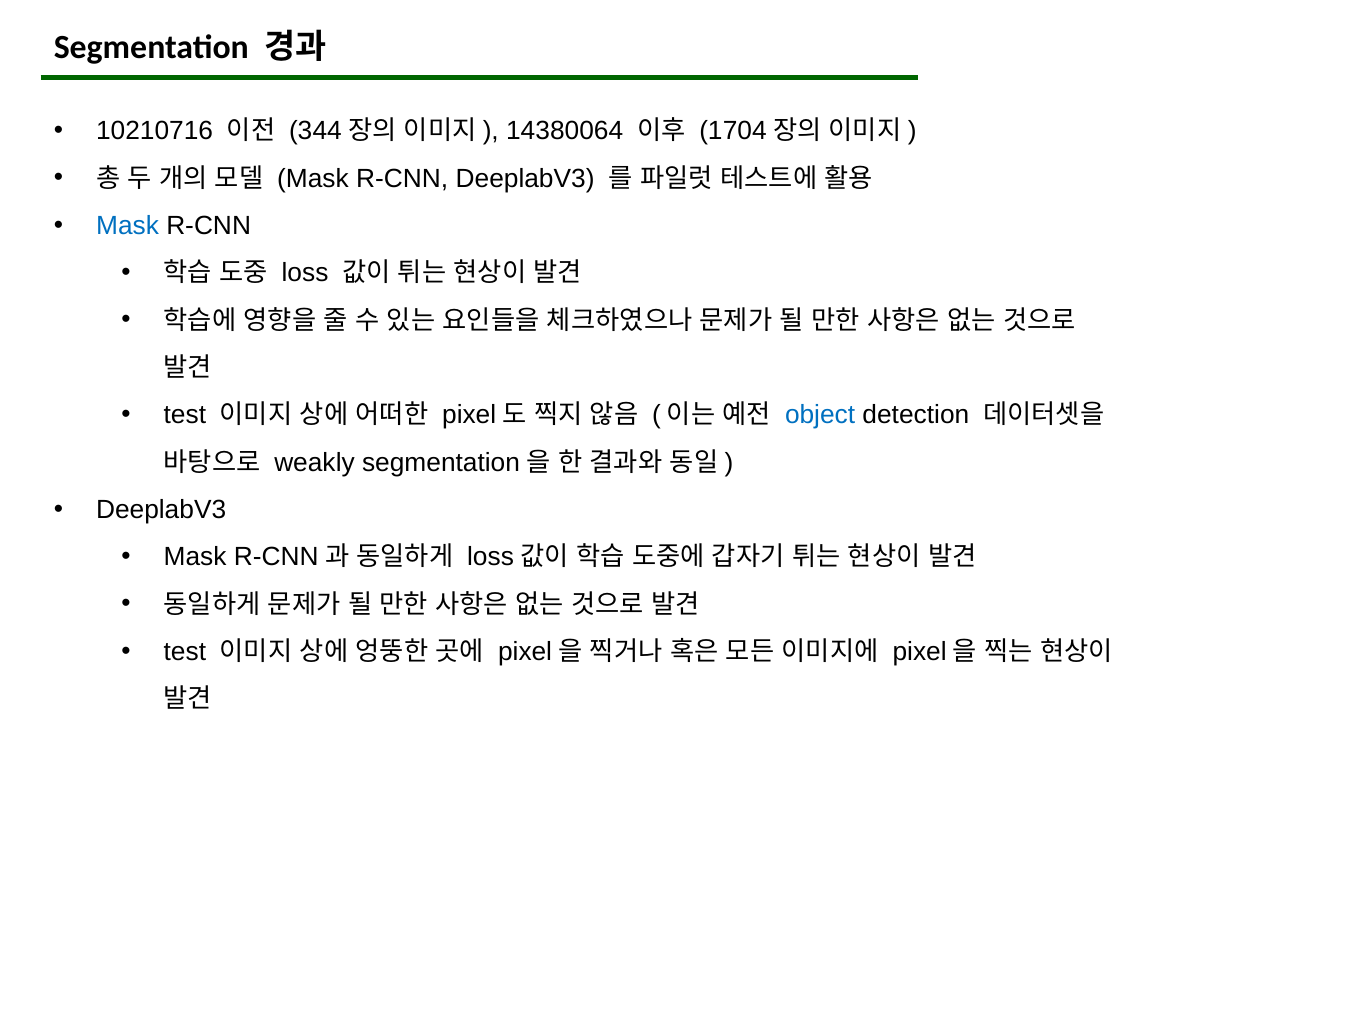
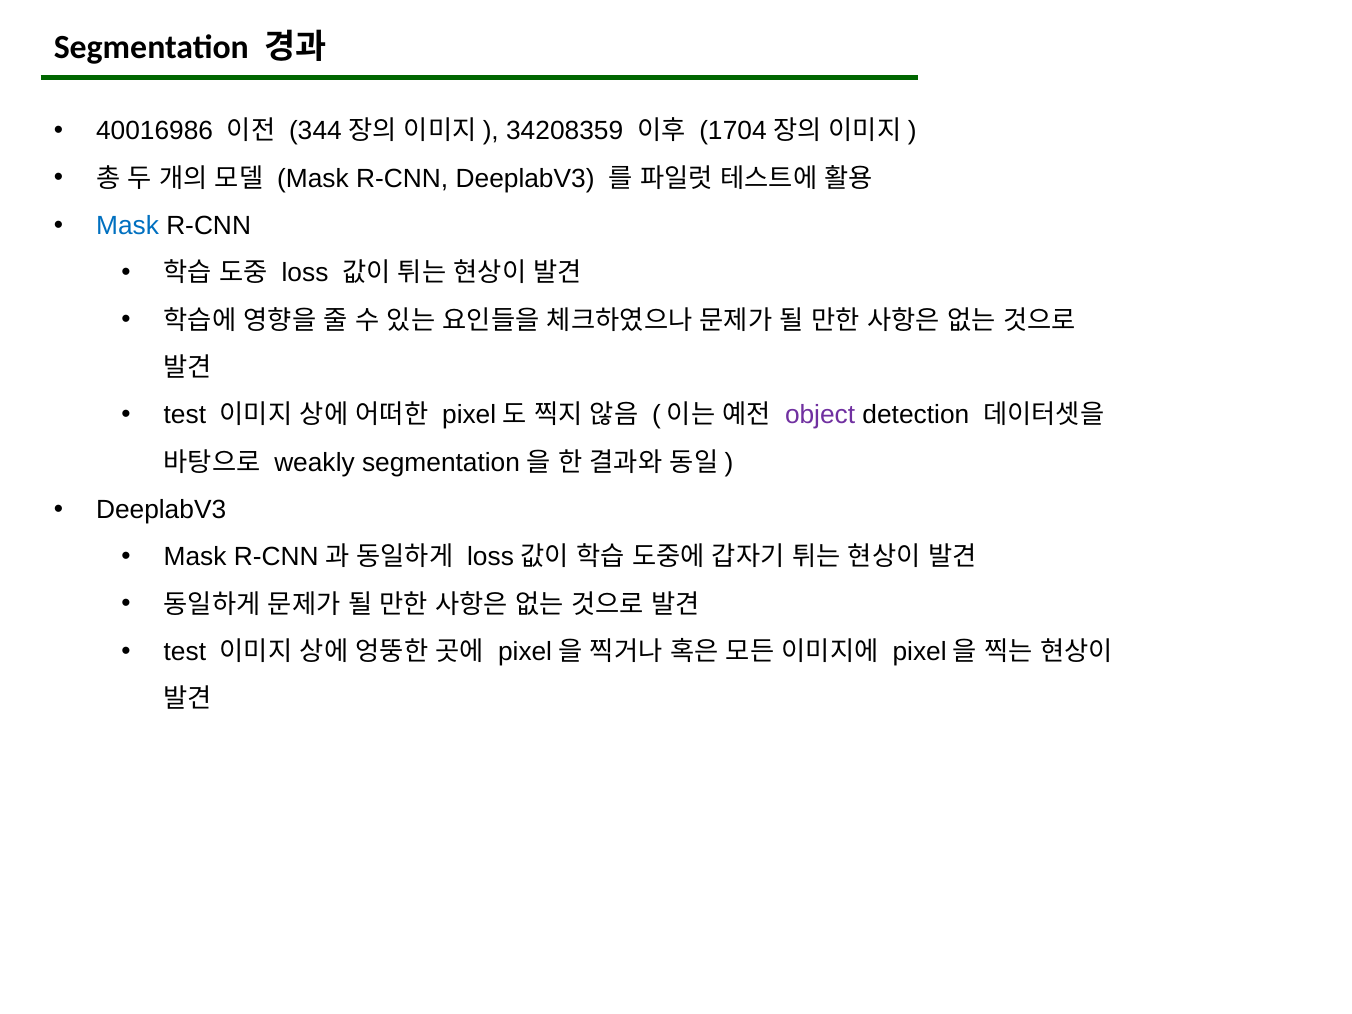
10210716: 10210716 -> 40016986 (155, 131)
14380064: 14380064 -> 34208359 (565, 131)
object colour: blue -> purple (820, 415)
